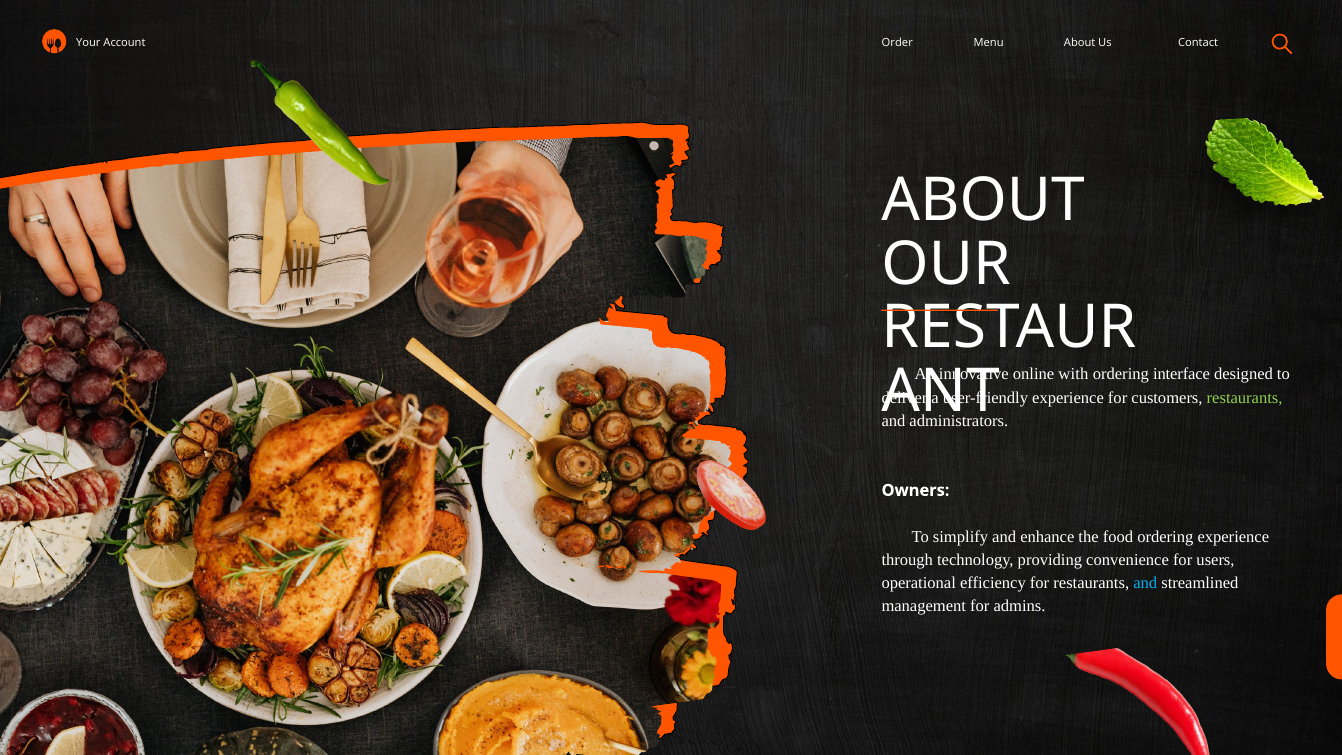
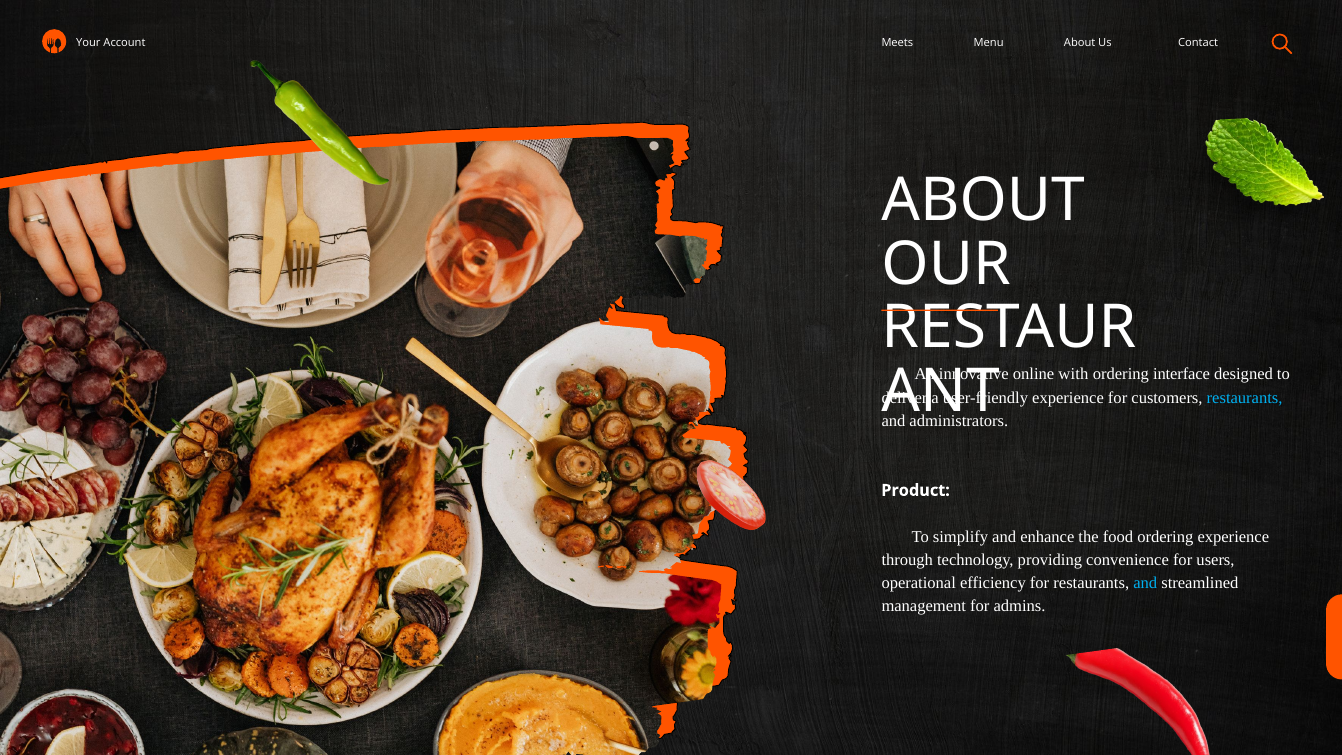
Order: Order -> Meets (897, 43)
restaurants colour: light green -> light blue (1245, 397)
Owners: Owners -> Product (916, 490)
